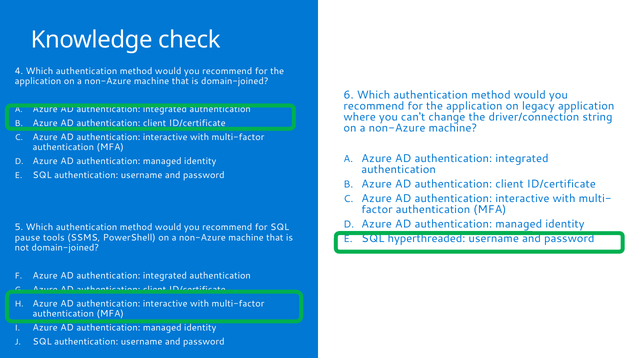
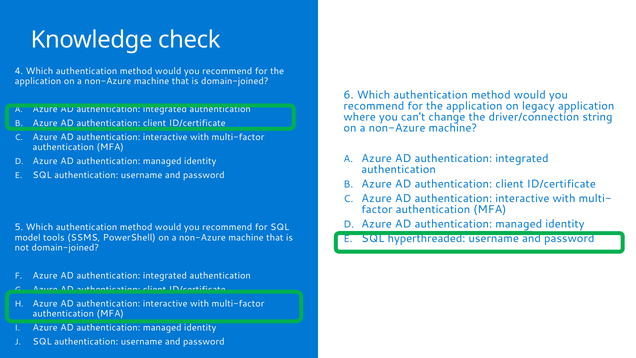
pause: pause -> model (28, 237)
